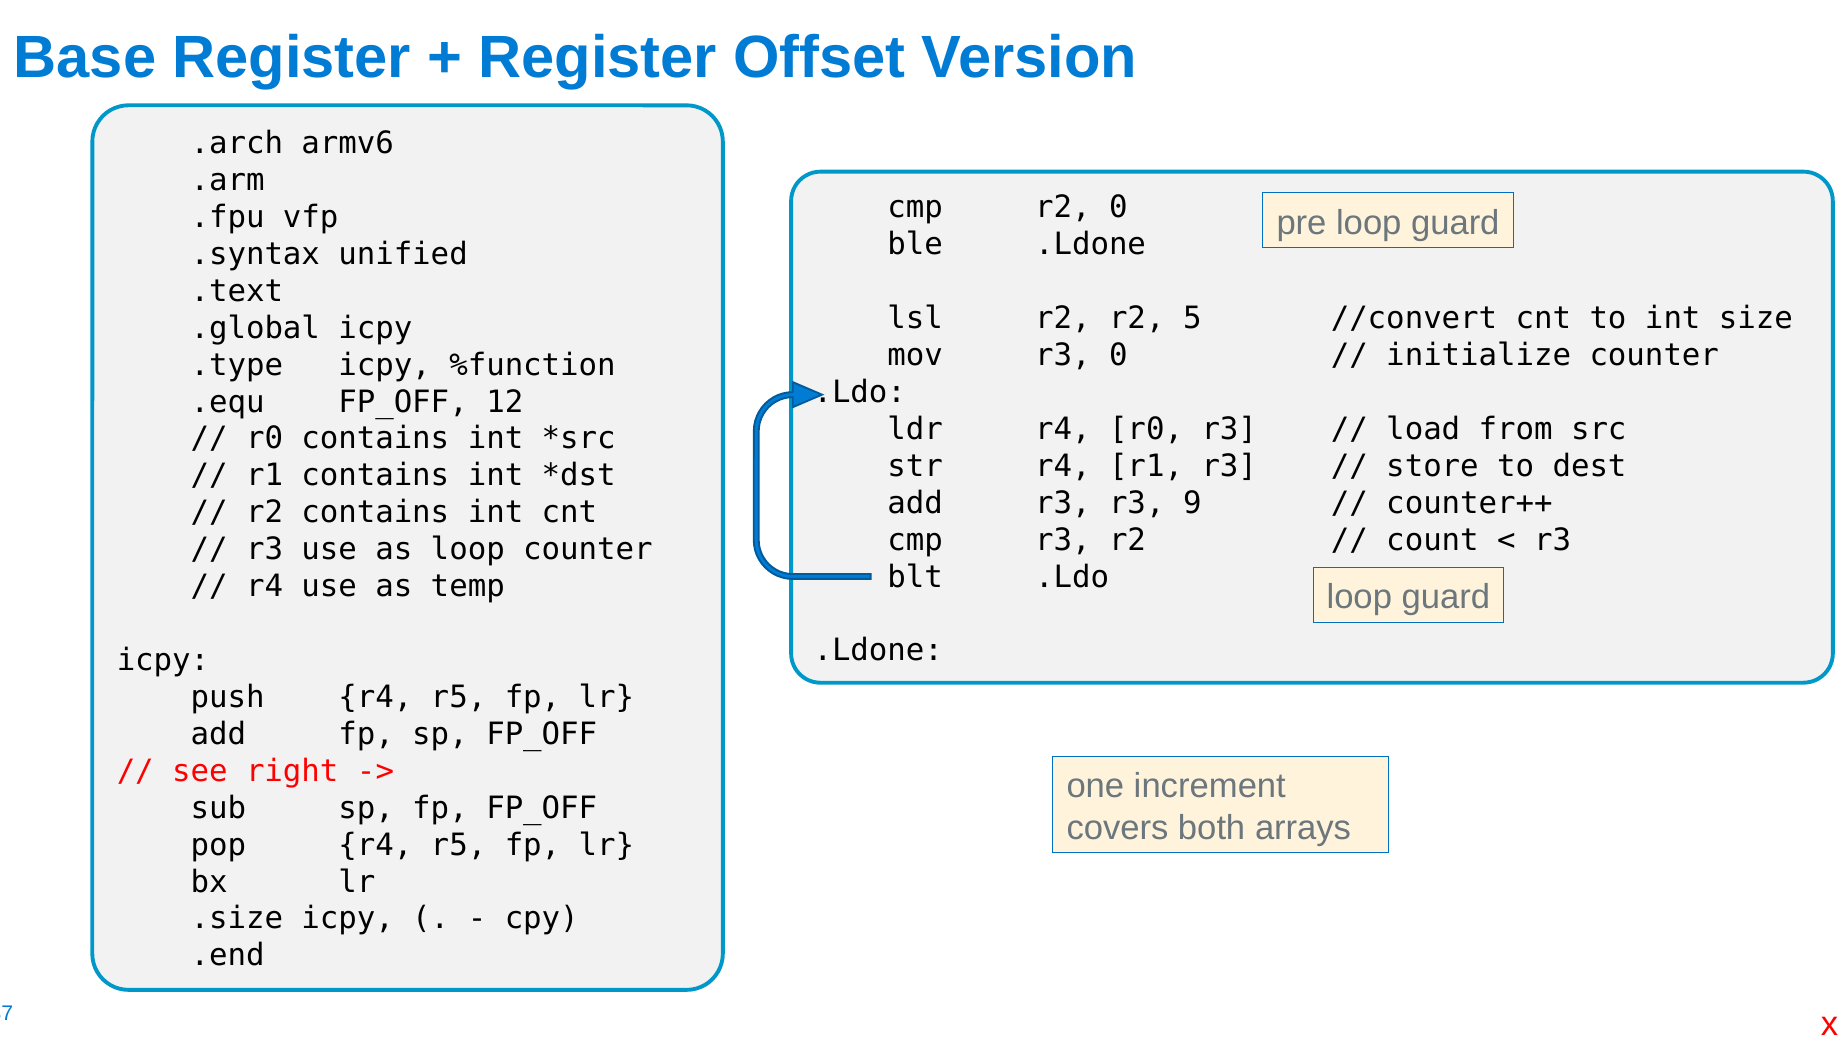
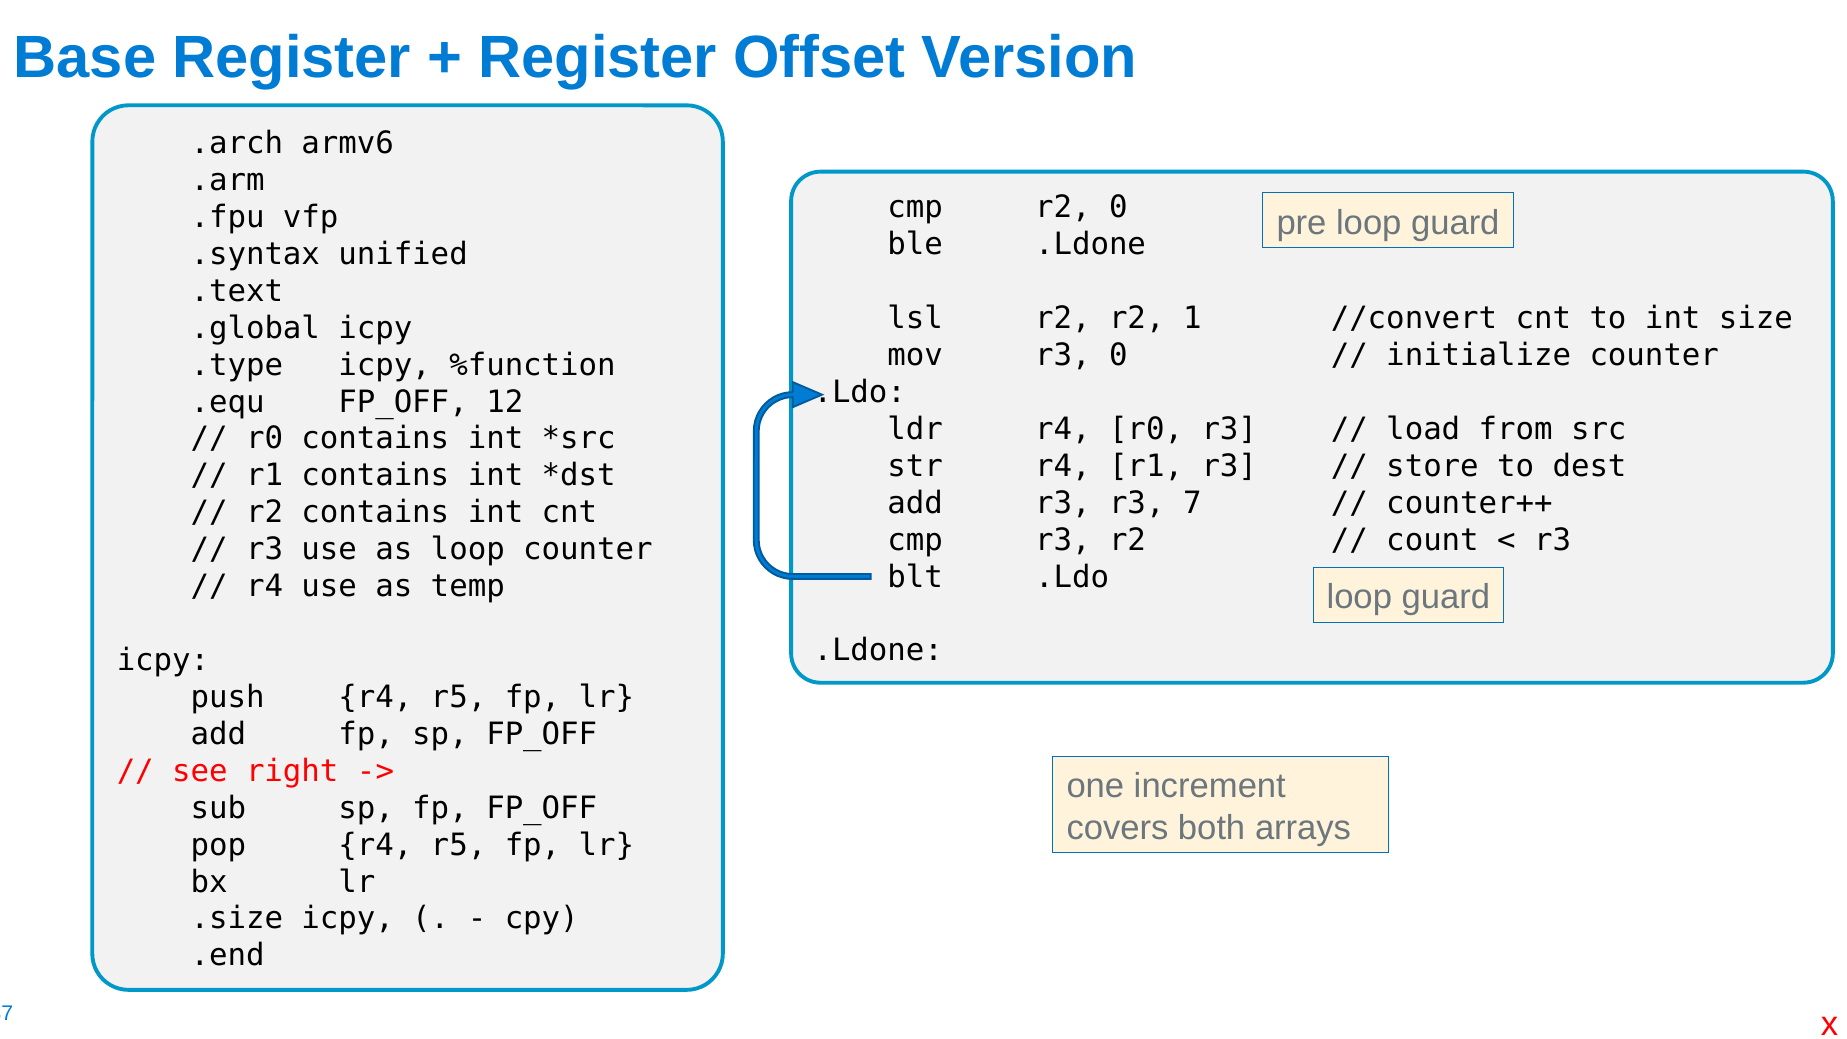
5: 5 -> 1 (1192, 318)
9: 9 -> 7 (1192, 503)
